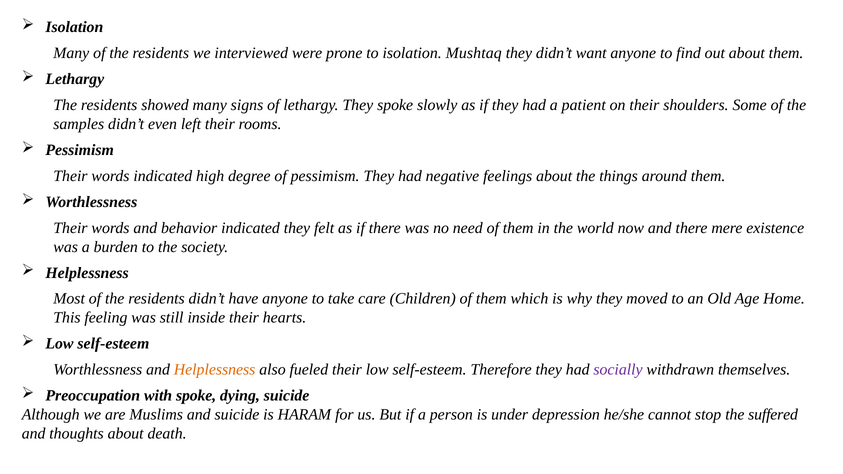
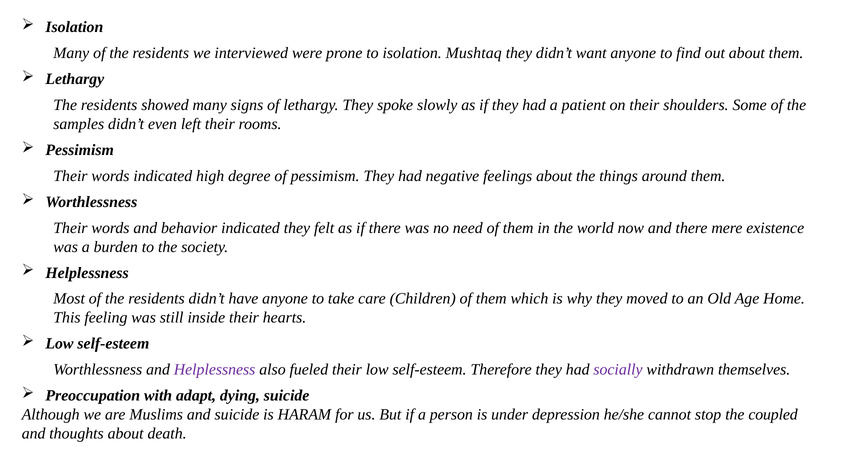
Helplessness colour: orange -> purple (215, 370)
with spoke: spoke -> adapt (196, 396)
suffered: suffered -> coupled (773, 415)
